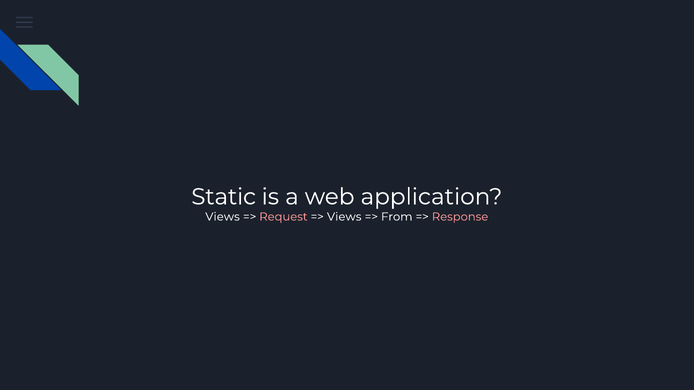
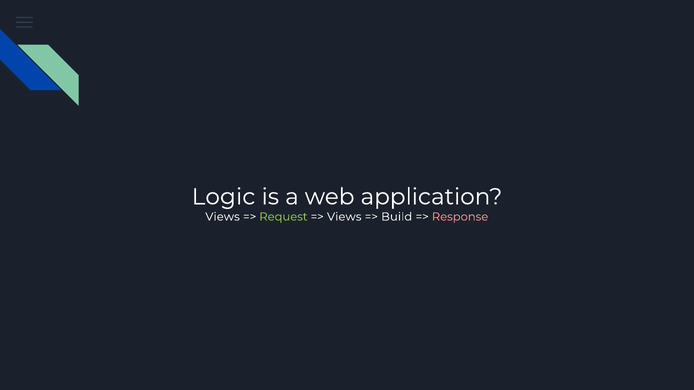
Static: Static -> Logic (223, 197)
Request colour: pink -> light green (283, 217)
From: From -> Build (397, 217)
